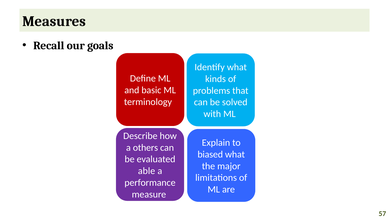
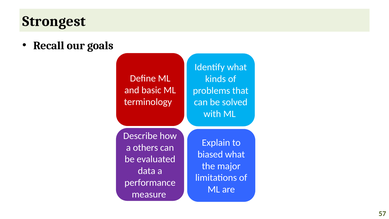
Measures: Measures -> Strongest (54, 21)
able: able -> data (147, 171)
